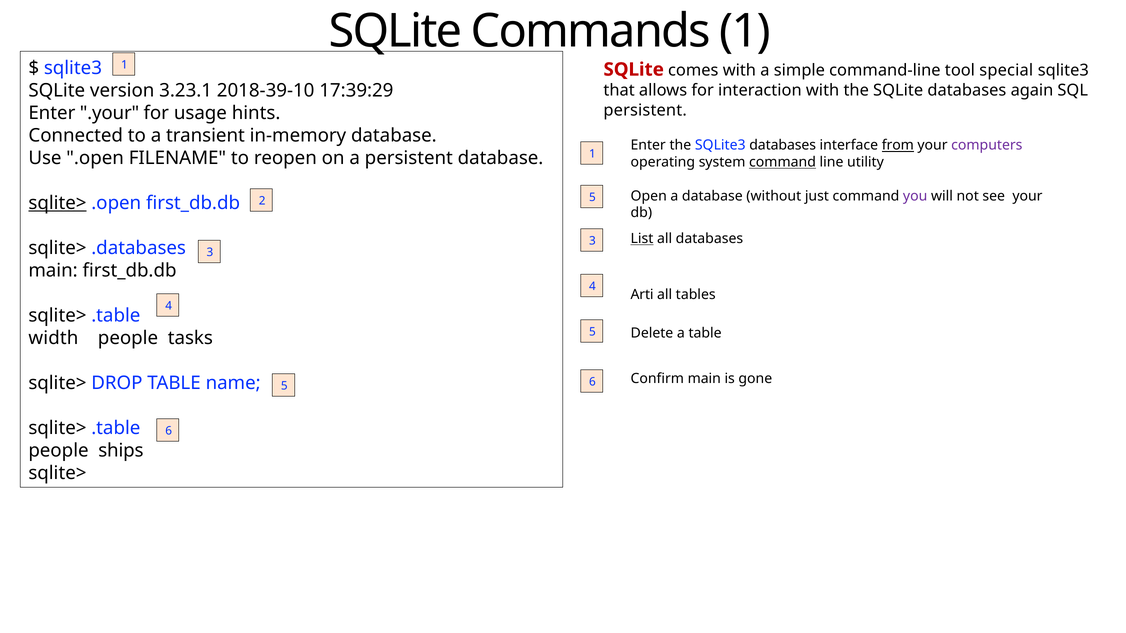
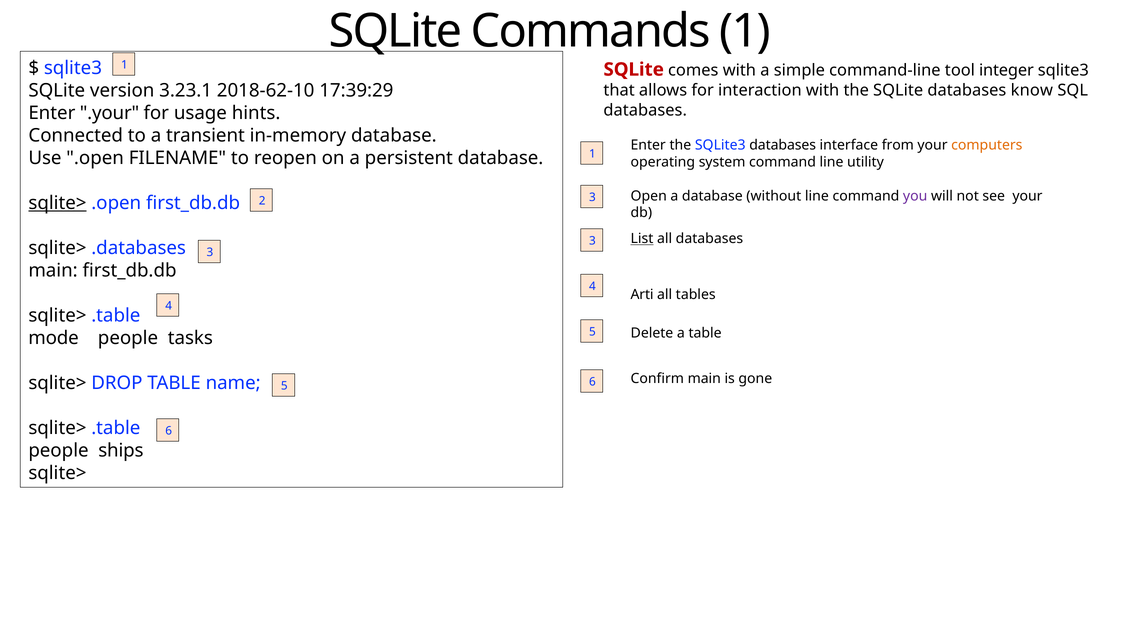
special: special -> integer (1006, 70)
2018-39-10: 2018-39-10 -> 2018-62-10 (266, 91)
again: again -> know (1032, 91)
persistent: persistent -> databases (645, 110)
from underline: present -> none (898, 145)
computers colour: purple -> orange (987, 145)
command underline: present -> none (783, 162)
2 5: 5 -> 3 (592, 197)
without just: just -> line (817, 196)
width: width -> mode (54, 338)
